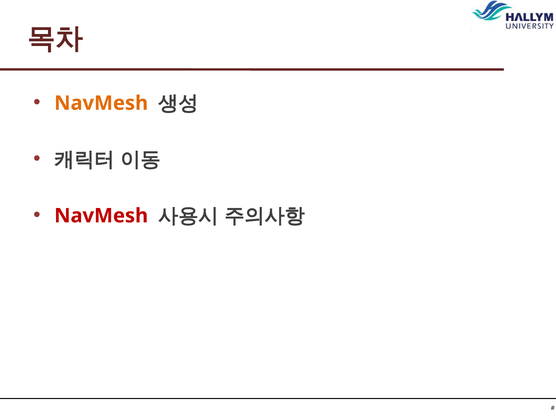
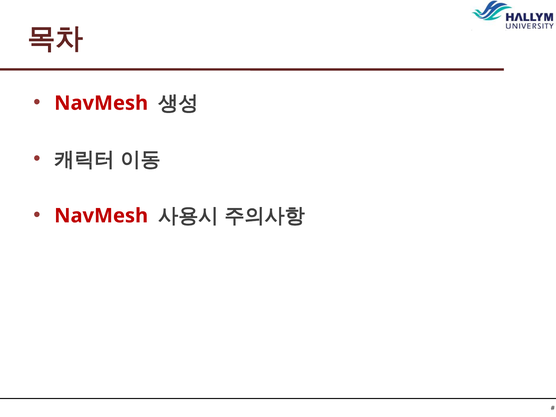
NavMesh colour: orange -> red (101, 103)
